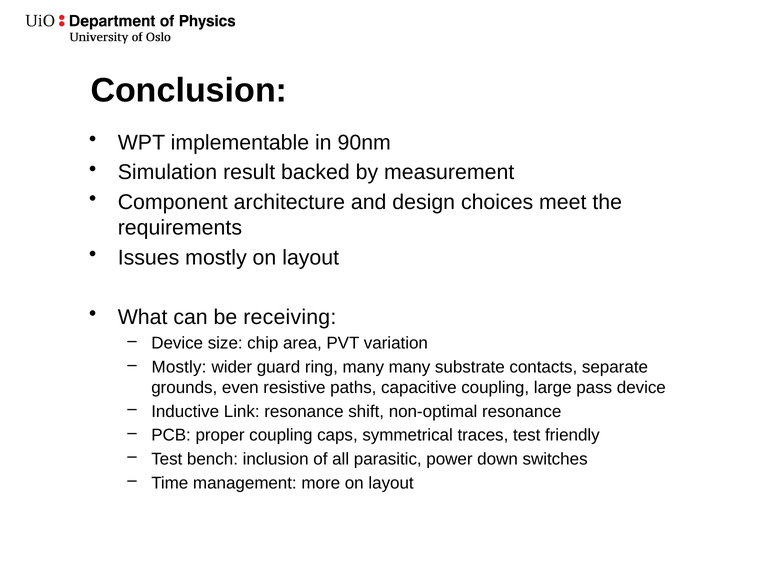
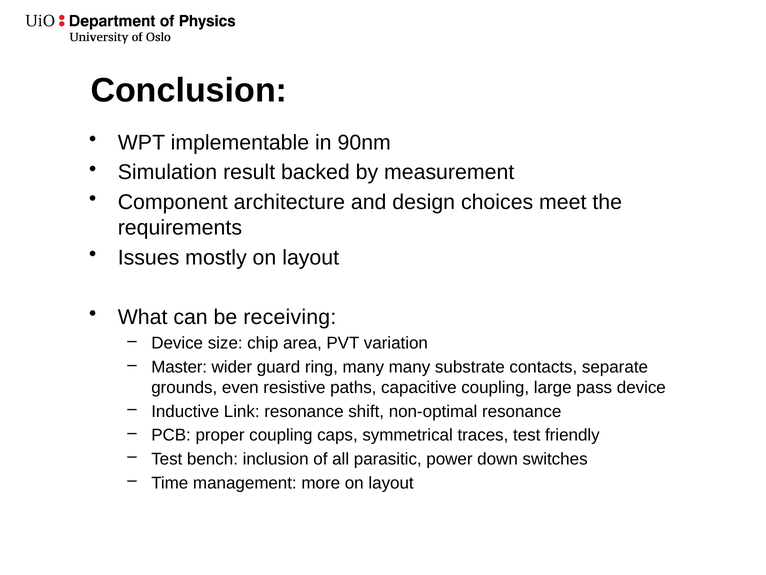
Mostly: Mostly -> Master (179, 367)
